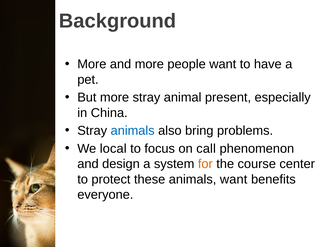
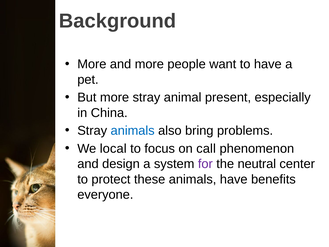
for colour: orange -> purple (205, 164)
course: course -> neutral (257, 164)
animals want: want -> have (234, 179)
